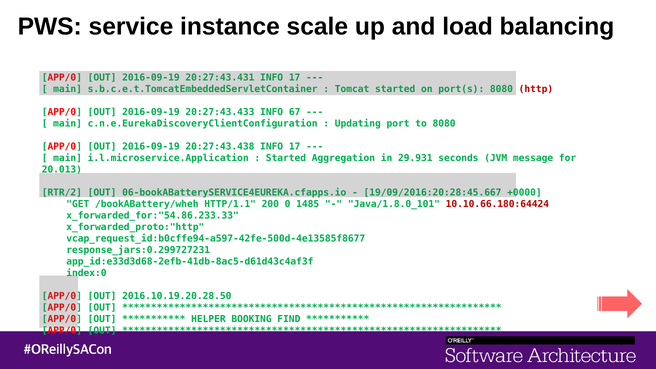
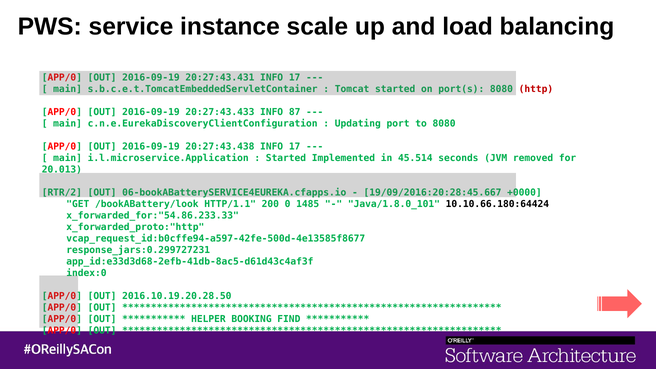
67: 67 -> 87 (295, 112)
Aggregation: Aggregation -> Implemented (343, 158)
29.931: 29.931 -> 45.514 (415, 158)
message: message -> removed (533, 158)
/bookABattery/wheh: /bookABattery/wheh -> /bookABattery/look (147, 204)
10.10.66.180:64424 colour: red -> black (497, 204)
